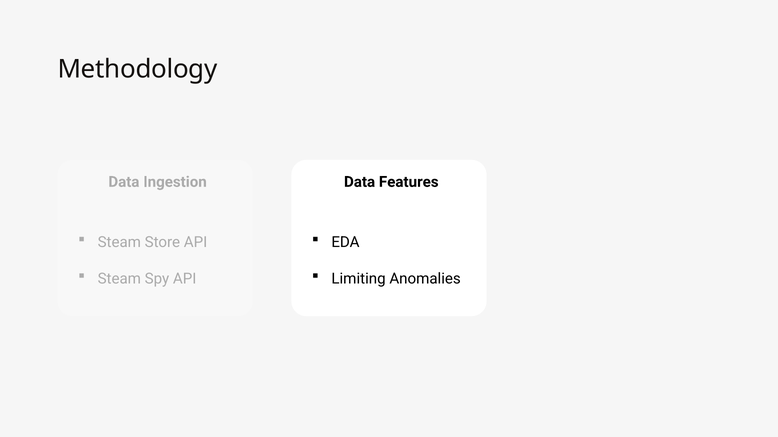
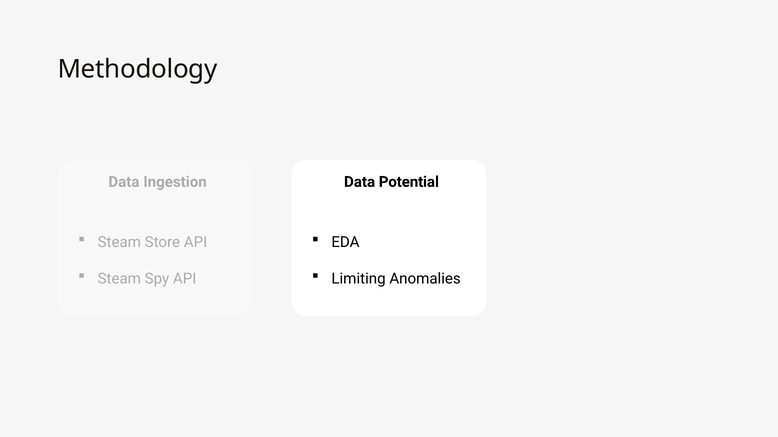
Features: Features -> Potential (409, 182)
